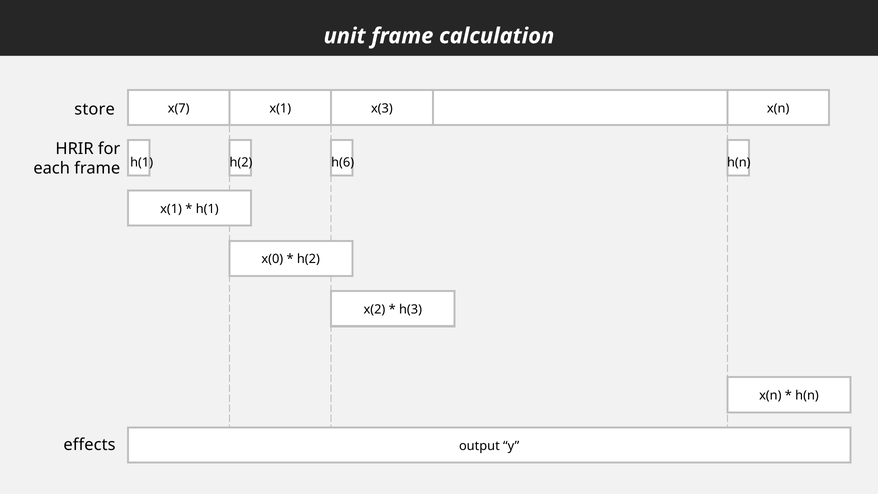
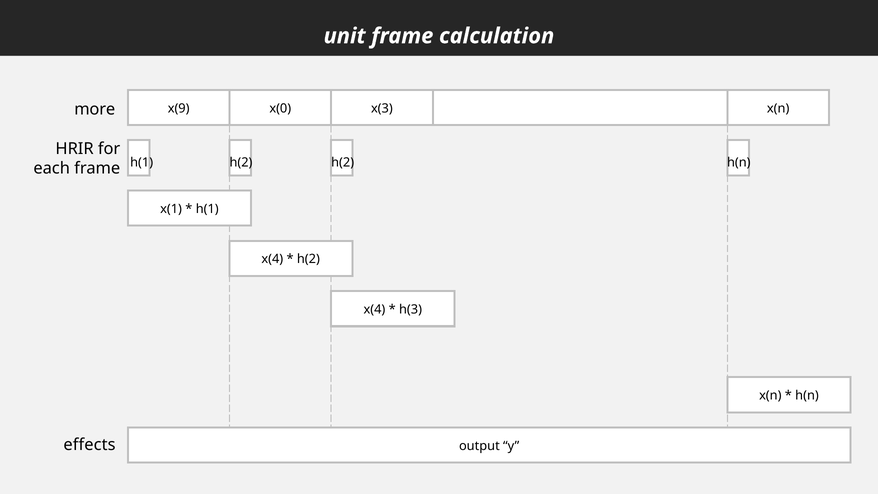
store: store -> more (95, 109)
x(7: x(7 -> x(9 (179, 108)
x(1: x(1 -> x(0 (280, 108)
h(2 h(6: h(6 -> h(2 (343, 163)
x(0: x(0 -> x(4 (272, 259)
x(2: x(2 -> x(4 (374, 309)
